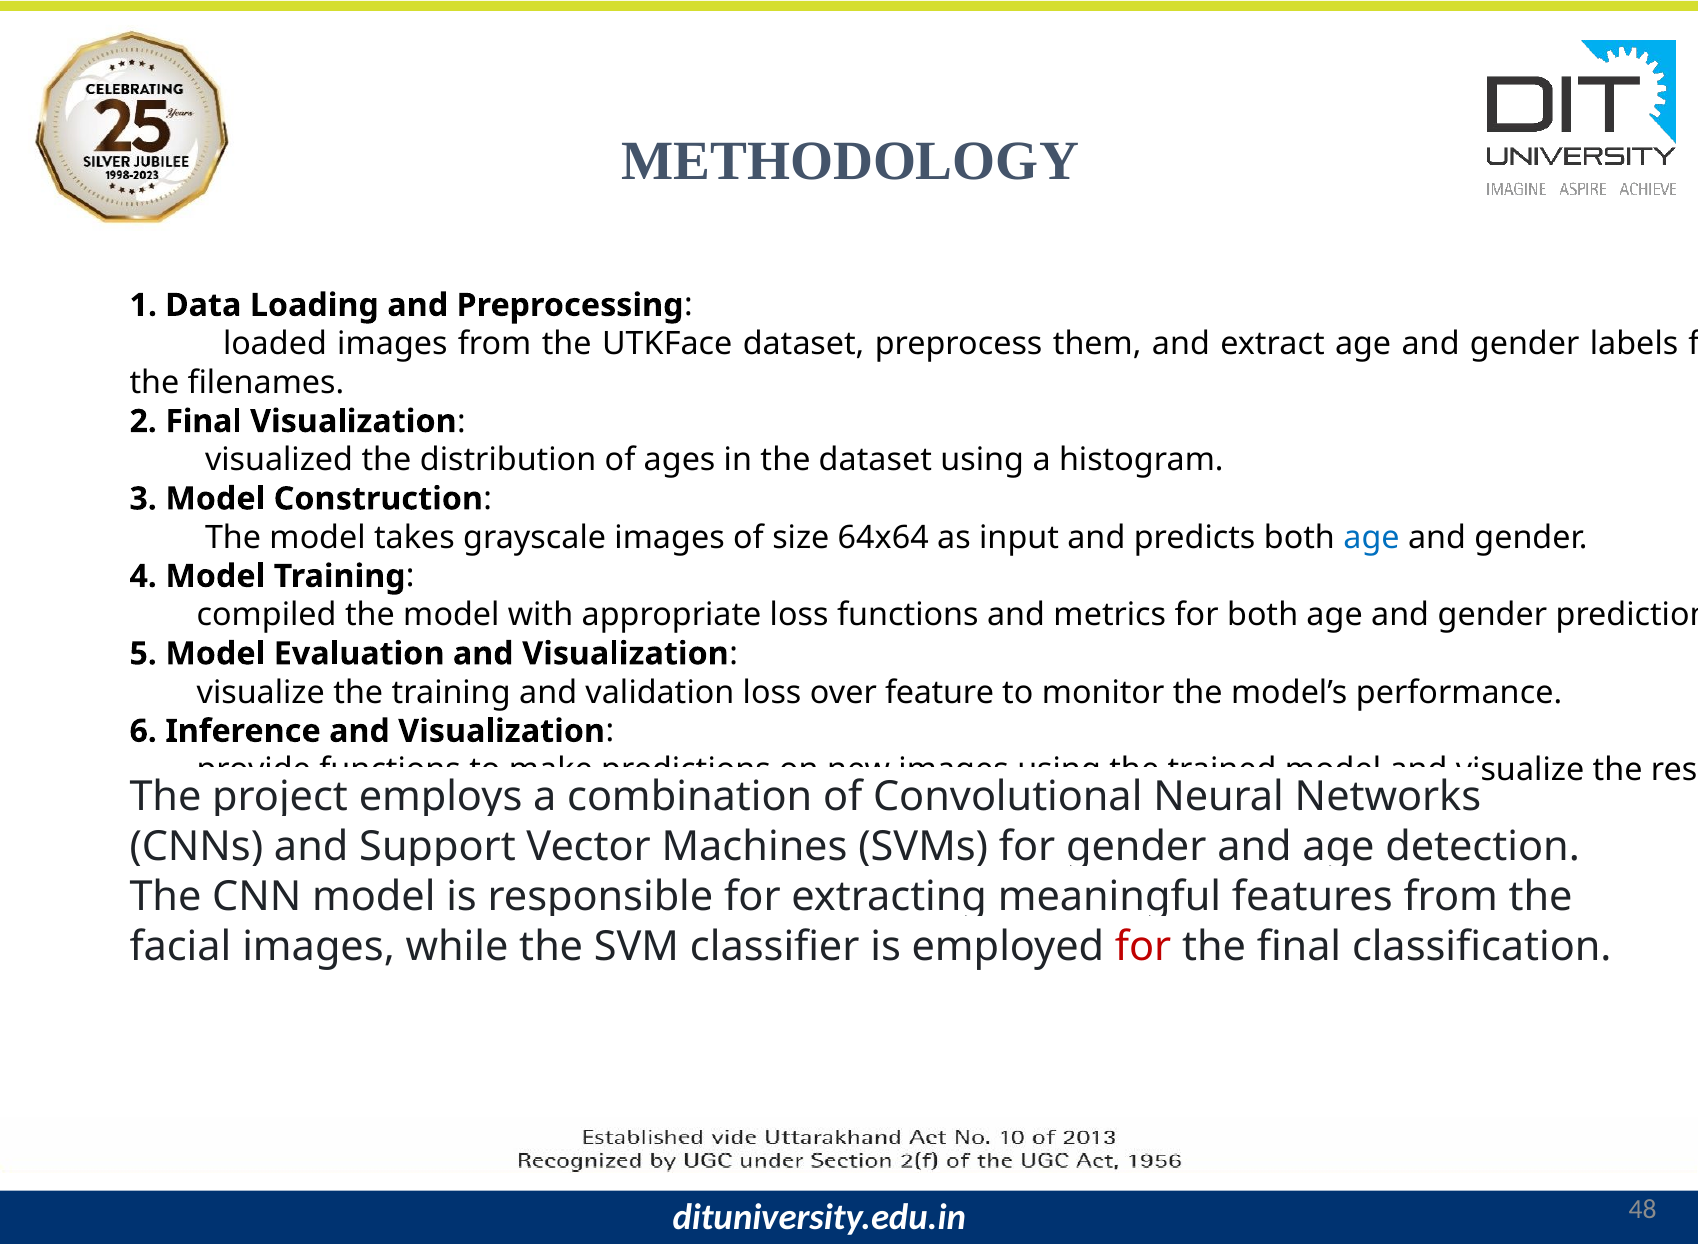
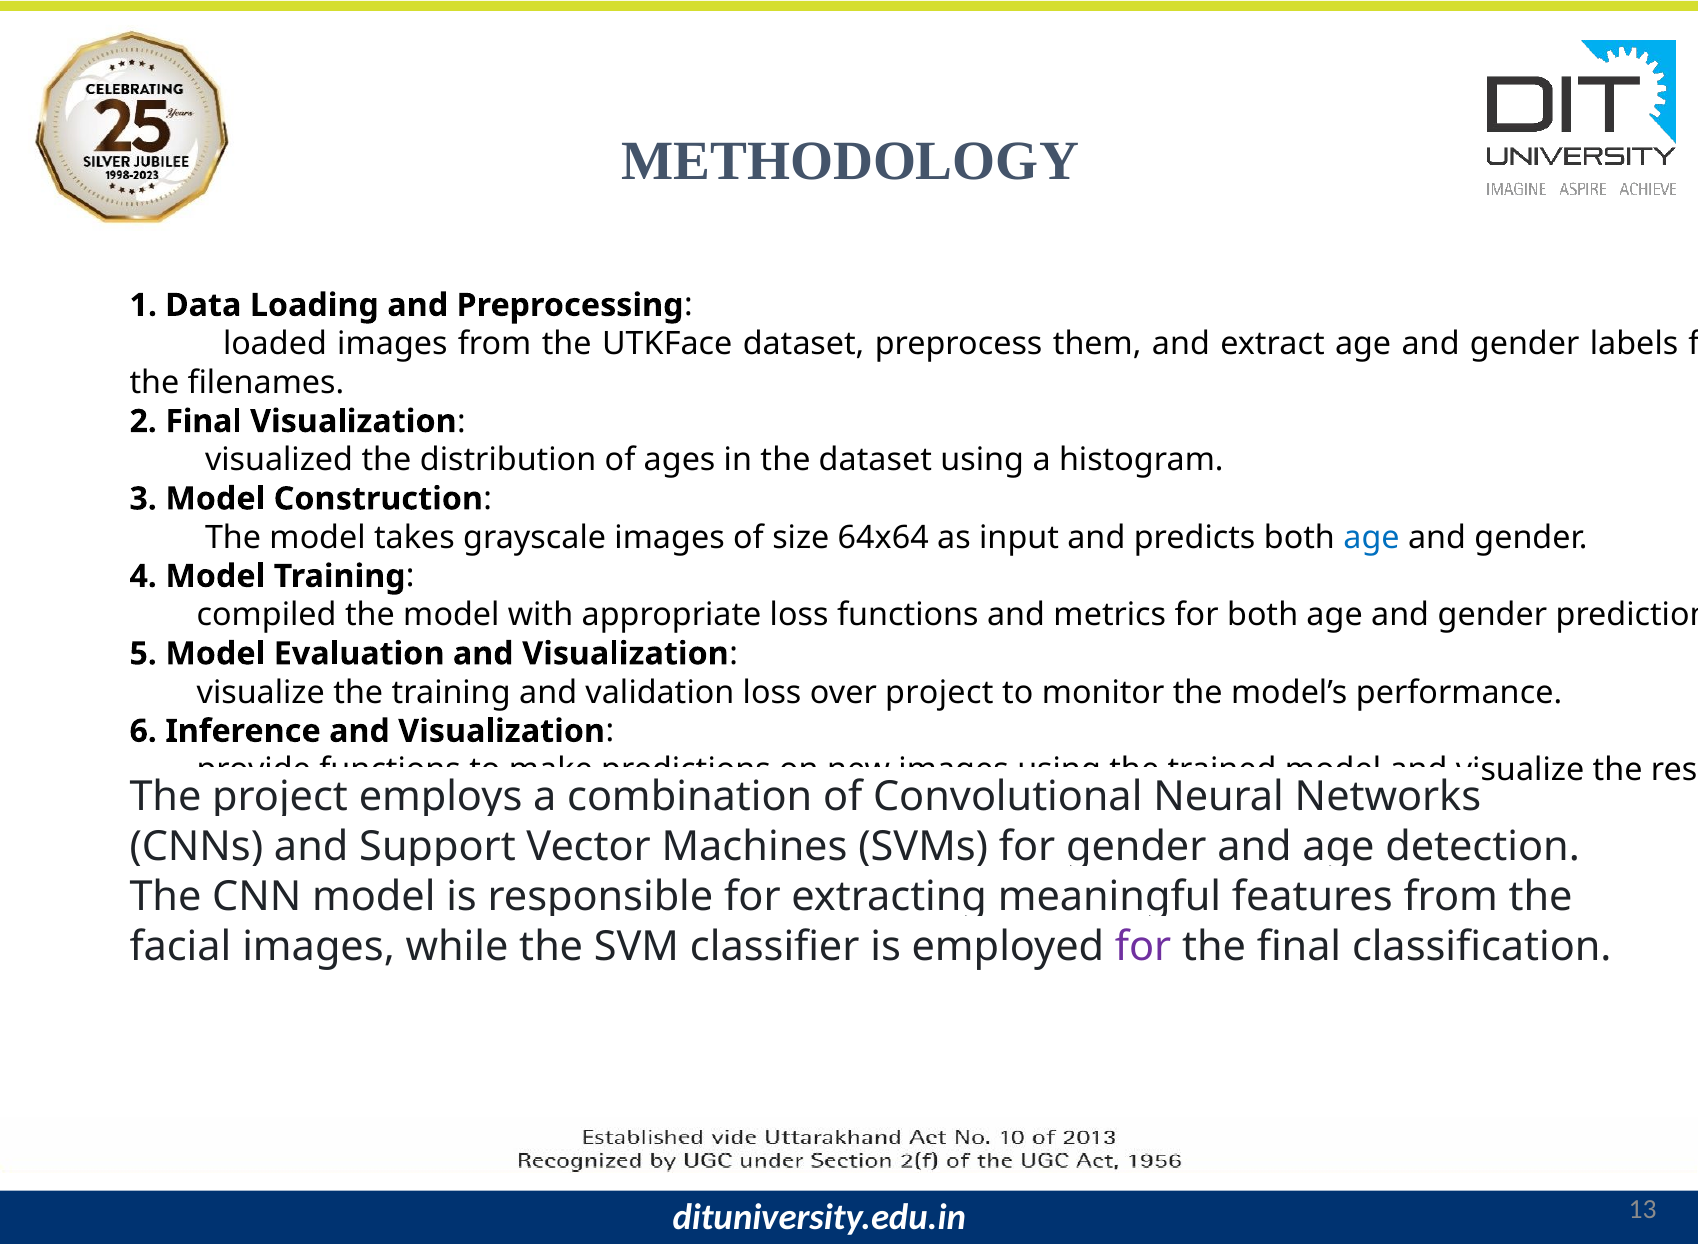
over feature: feature -> project (939, 693)
for colour: red -> purple (1143, 946)
48: 48 -> 13 (1643, 1209)
